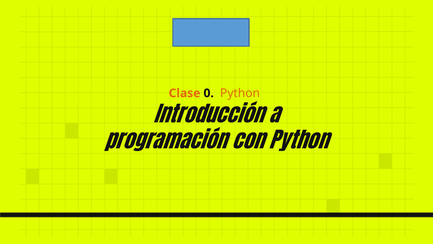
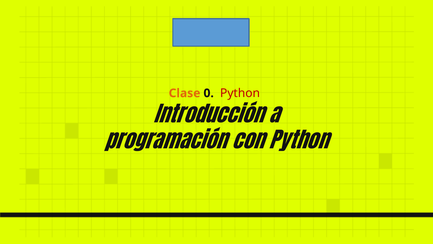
Python colour: orange -> red (240, 93)
